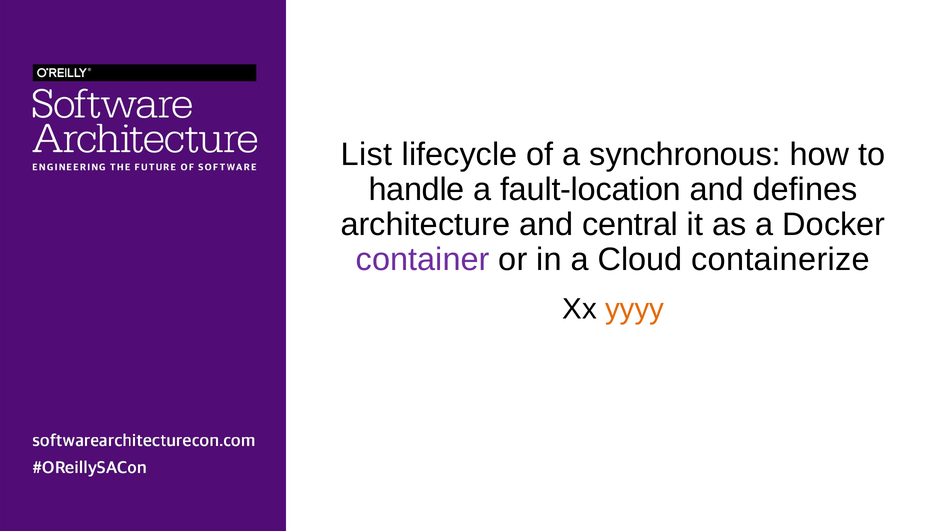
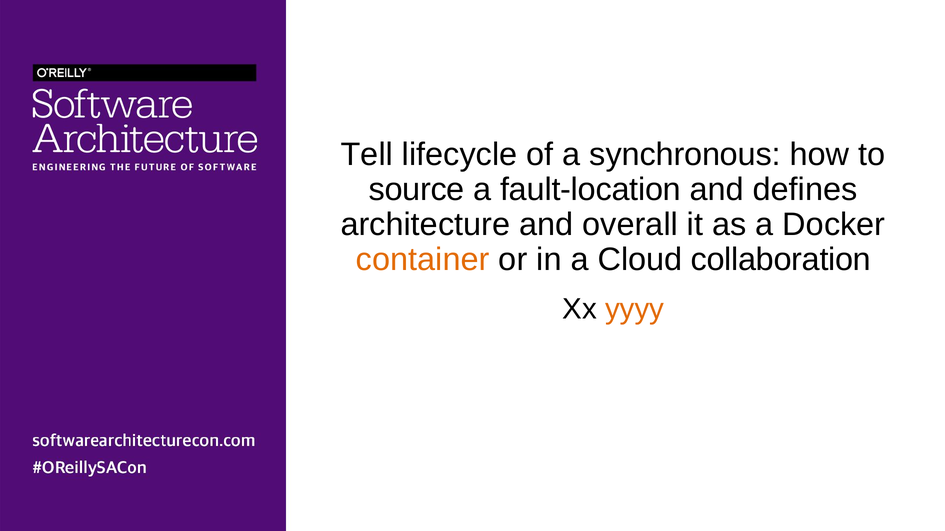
List: List -> Tell (367, 155)
handle: handle -> source (417, 190)
central: central -> overall (630, 225)
container colour: purple -> orange (423, 260)
containerize: containerize -> collaboration (781, 260)
